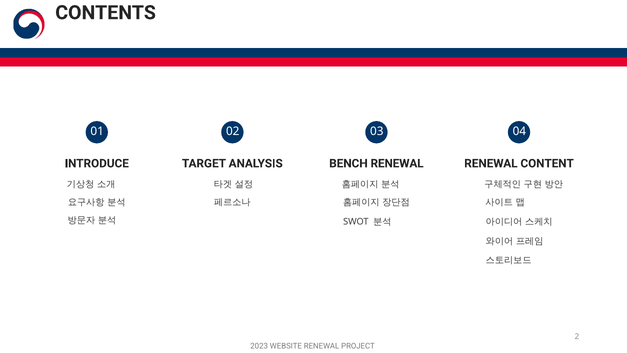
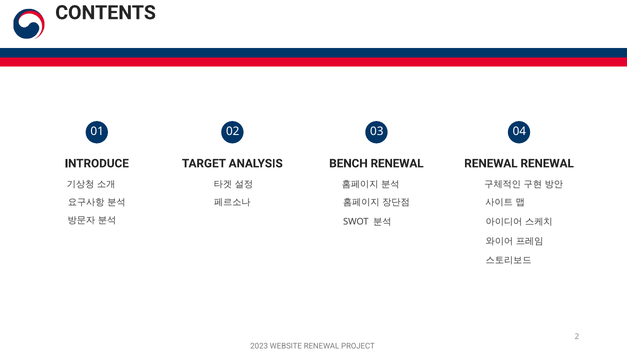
RENEWAL CONTENT: CONTENT -> RENEWAL (547, 163)
